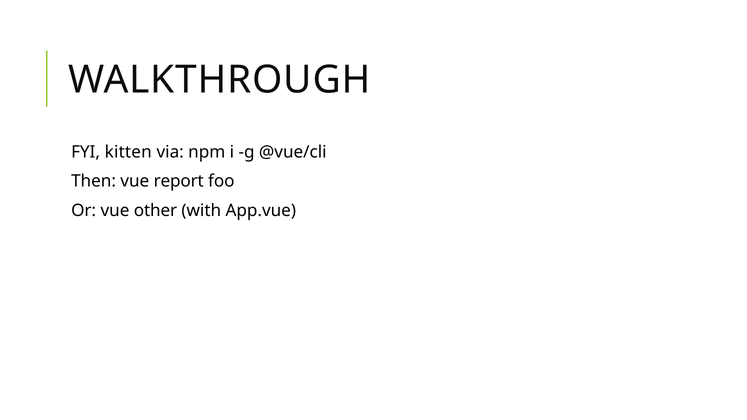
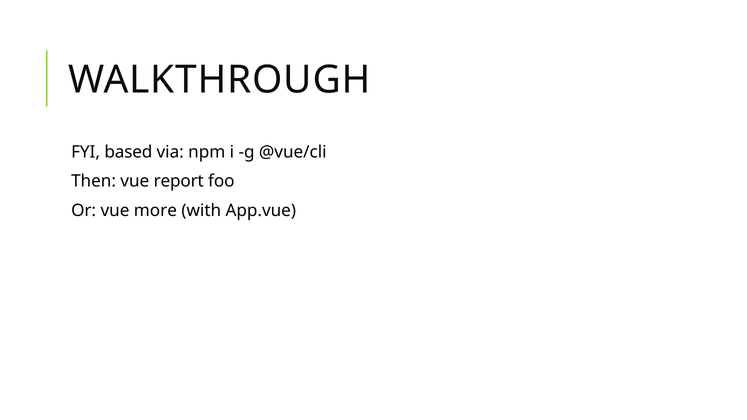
kitten: kitten -> based (128, 152)
other: other -> more (155, 211)
